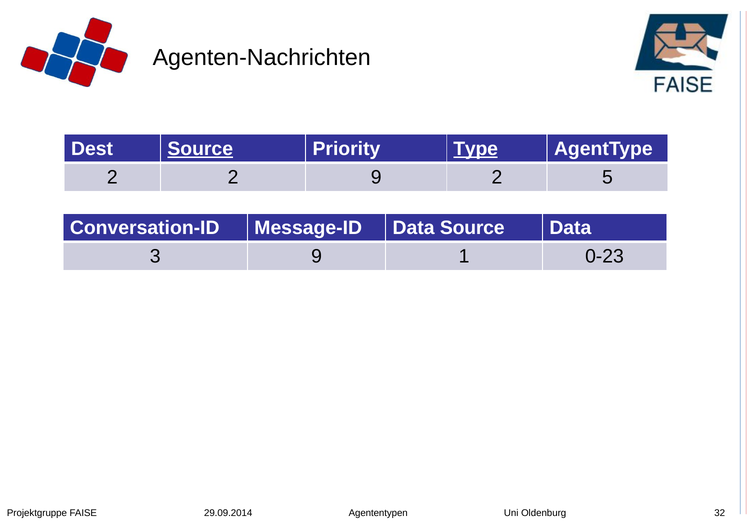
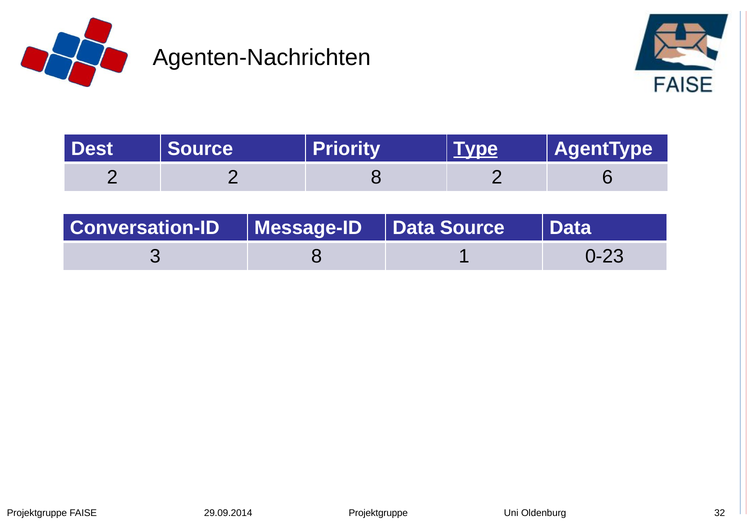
Source underline: present -> none (200, 149)
2 9: 9 -> 8 (376, 177)
5: 5 -> 6 (608, 177)
3 9: 9 -> 8 (317, 256)
29.09.2014 Agententypen: Agententypen -> Projektgruppe (378, 513)
